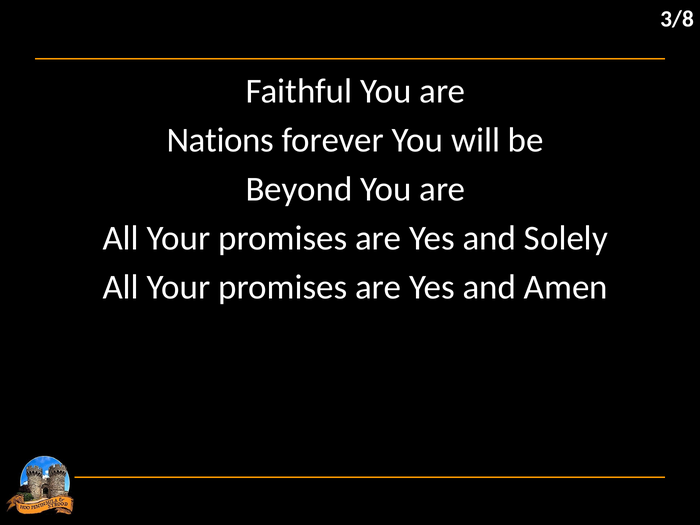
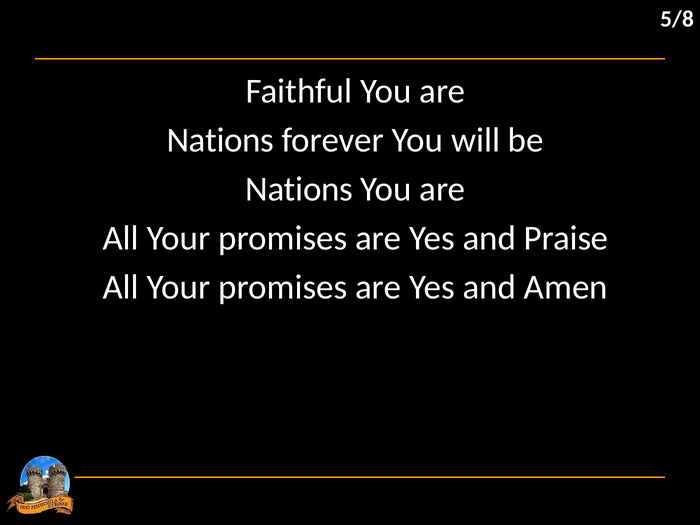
3/8: 3/8 -> 5/8 (677, 19)
Beyond: Beyond -> Nations (299, 189)
Solely: Solely -> Praise (566, 238)
